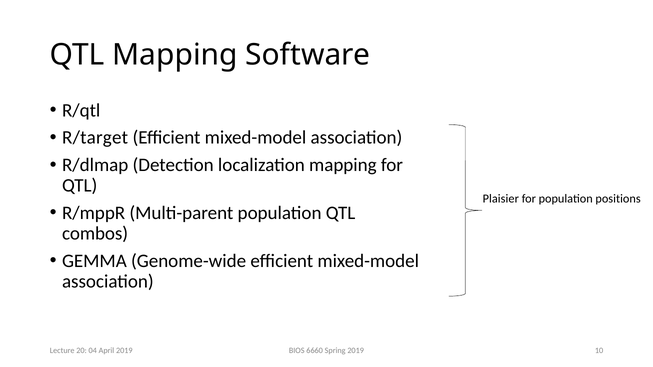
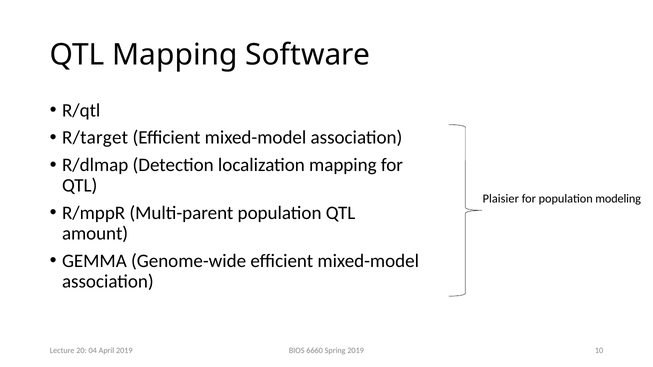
positions: positions -> modeling (618, 199)
combos: combos -> amount (95, 234)
